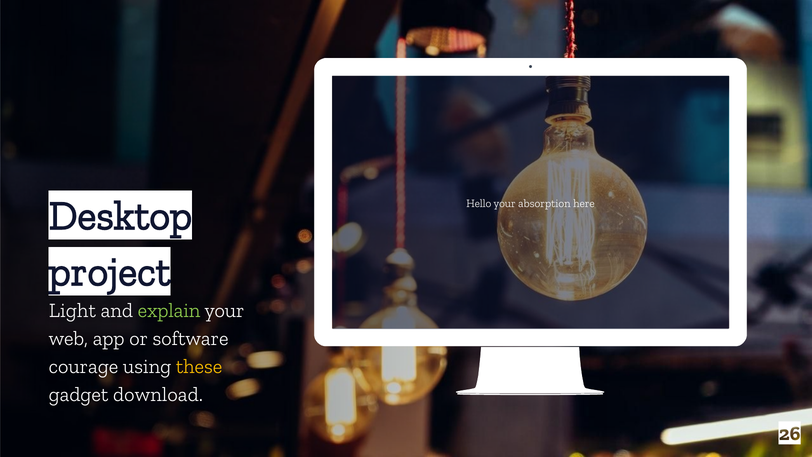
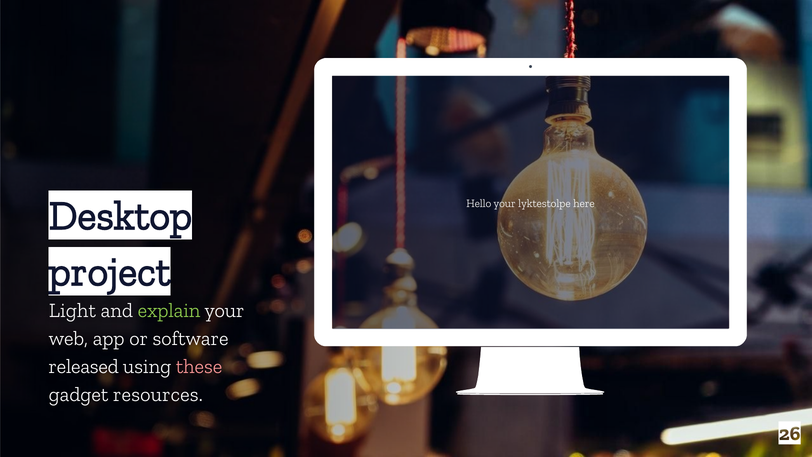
absorption: absorption -> lyktestolpe (544, 203)
courage: courage -> released (84, 366)
these colour: yellow -> pink (199, 366)
download: download -> resources (158, 394)
